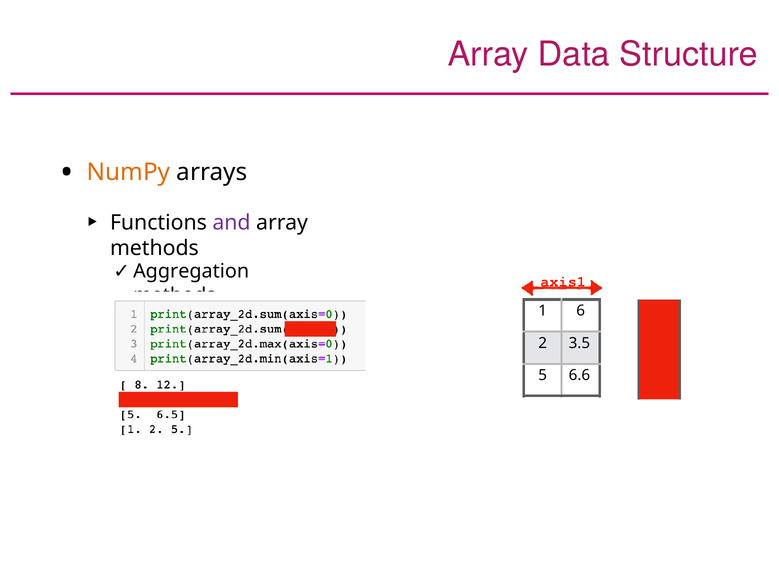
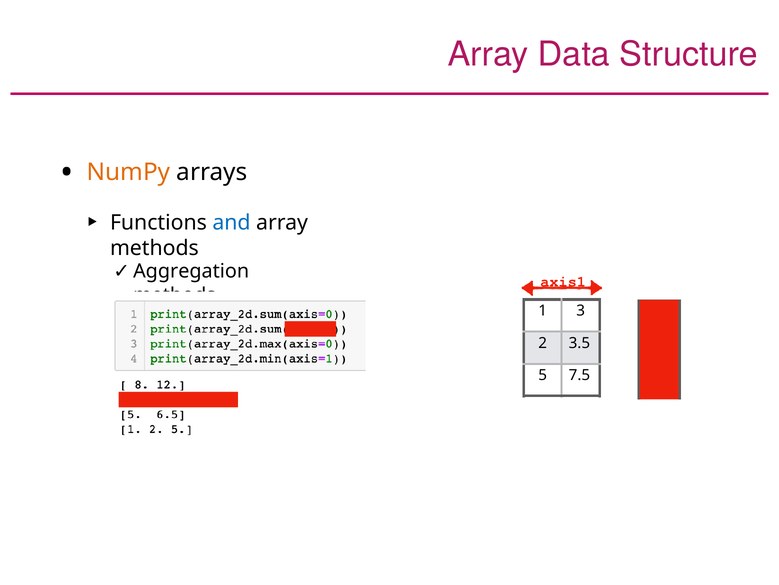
and colour: purple -> blue (231, 222)
1 6: 6 -> 3 (581, 310)
6.6: 6.6 -> 7.5 (579, 375)
